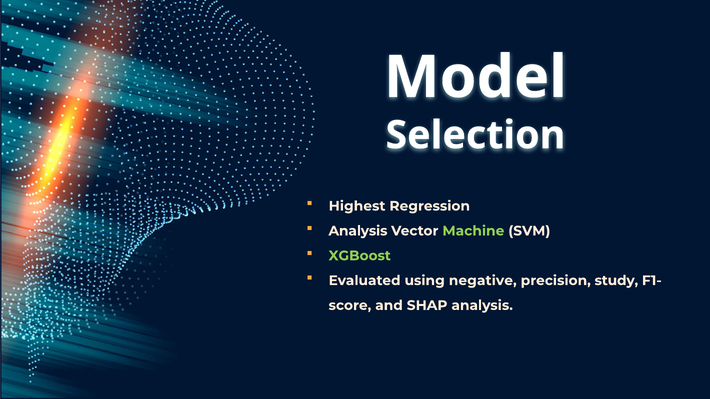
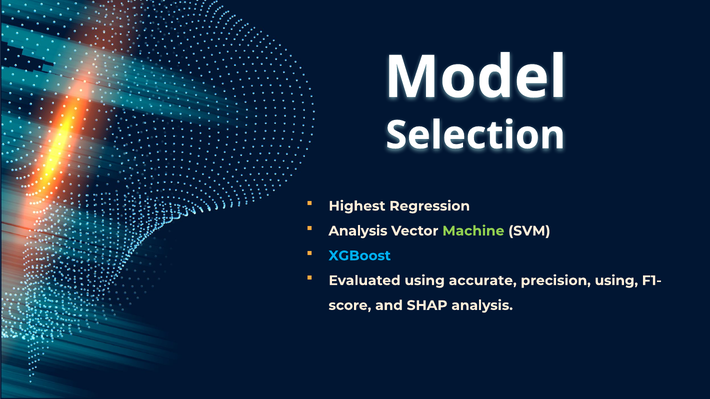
XGBoost colour: light green -> light blue (360, 256)
negative: negative -> accurate (483, 281)
precision study: study -> using (616, 281)
